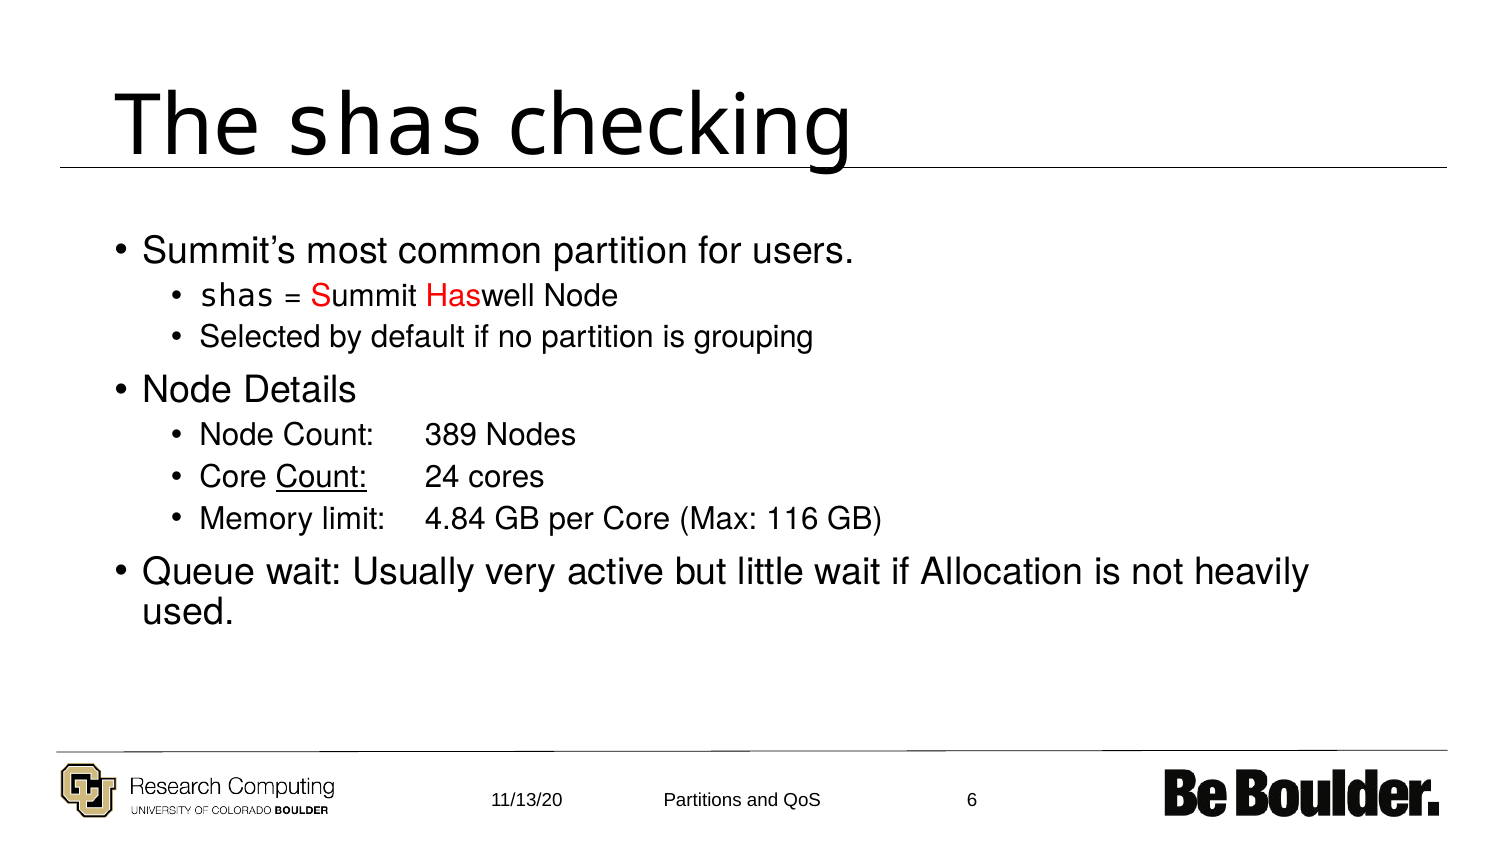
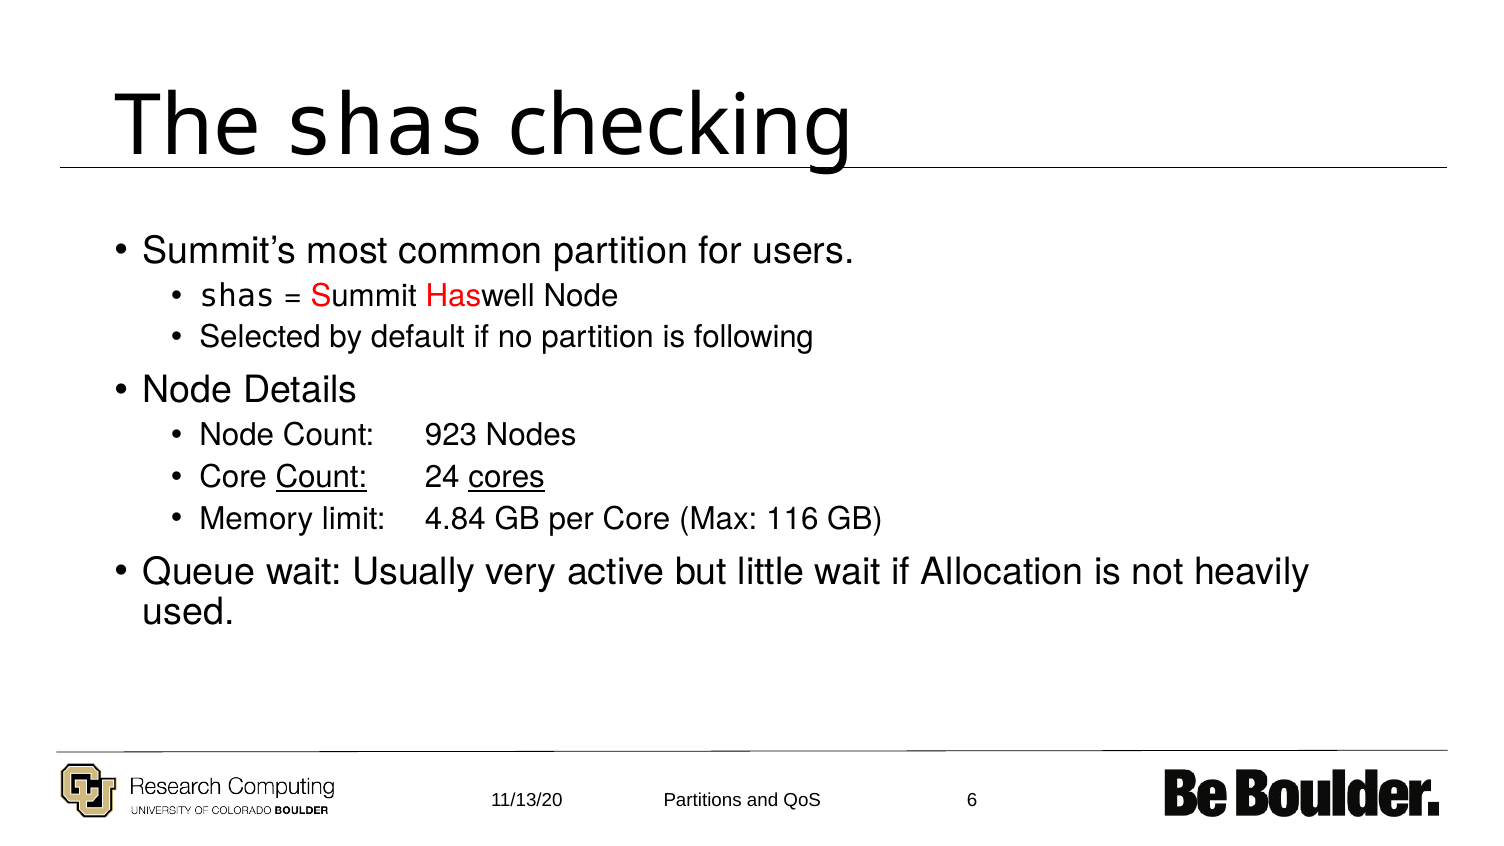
grouping: grouping -> following (754, 338)
389: 389 -> 923 (451, 436)
cores underline: none -> present (507, 477)
